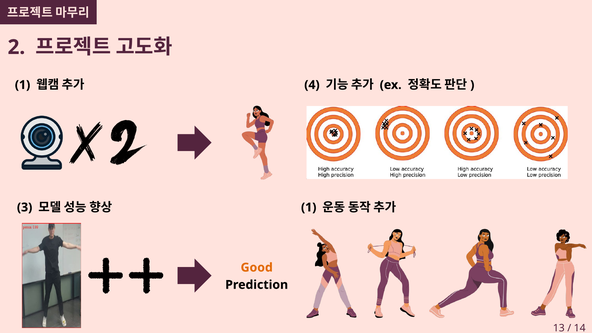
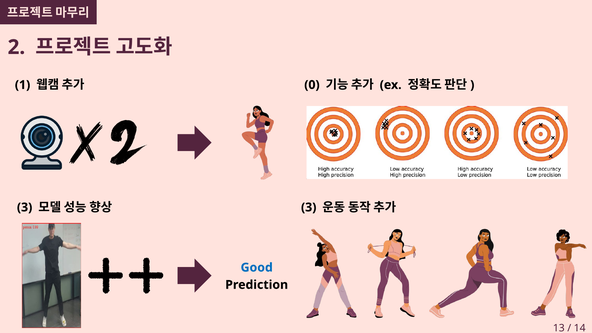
4: 4 -> 0 (312, 85)
1: 1 -> 3 (309, 207)
Good colour: orange -> blue (257, 268)
